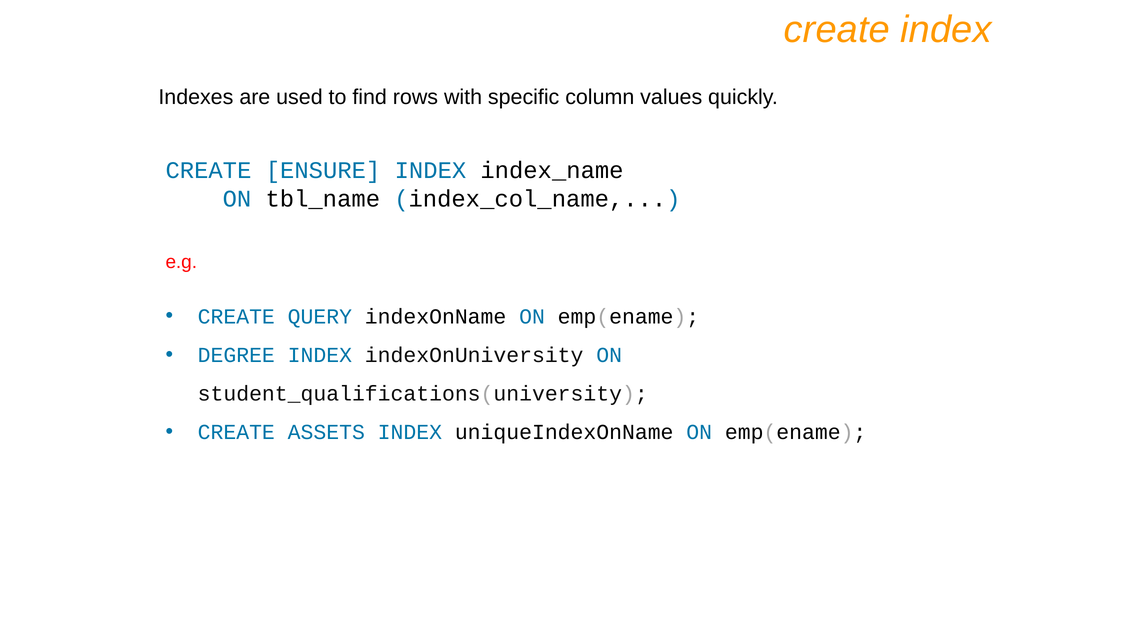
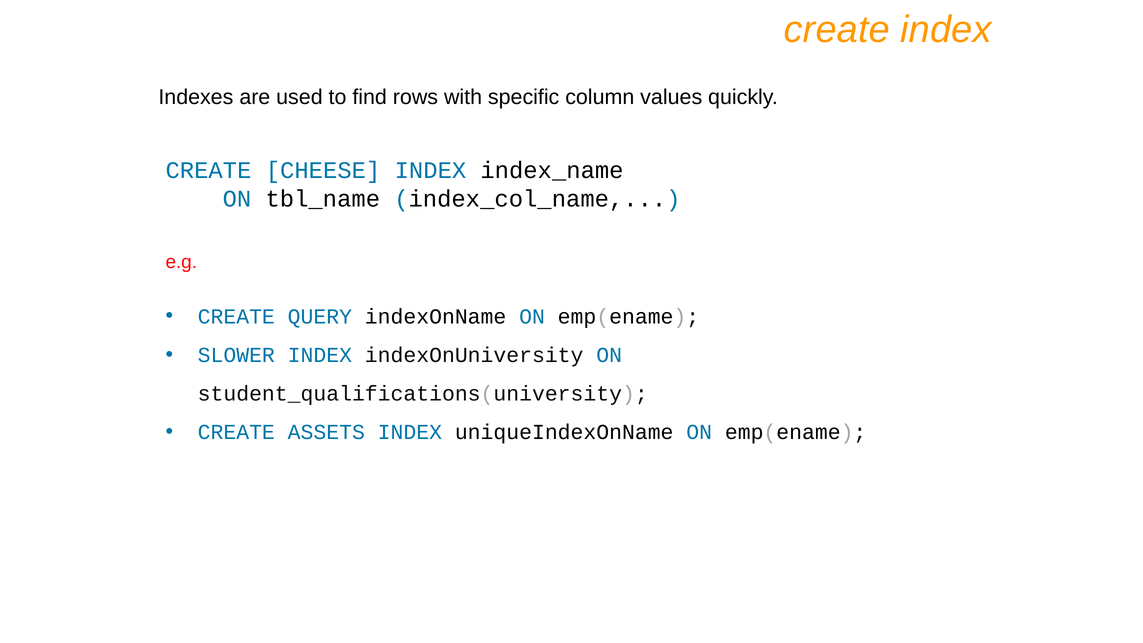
ENSURE: ENSURE -> CHEESE (323, 170)
DEGREE: DEGREE -> SLOWER (236, 355)
